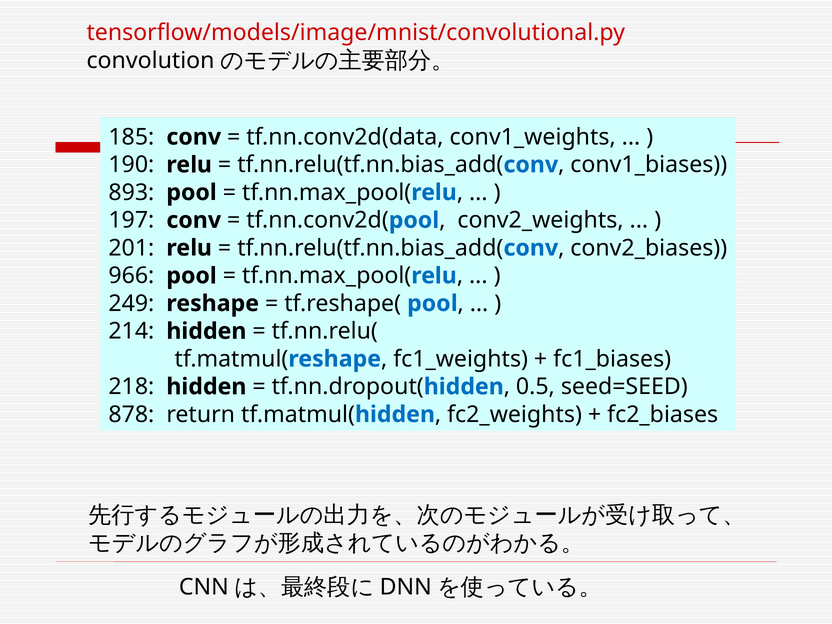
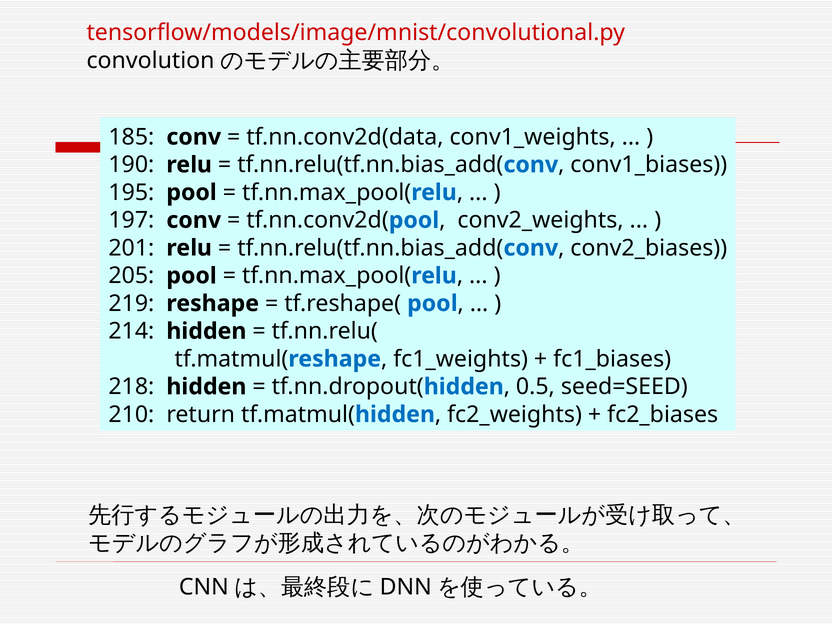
893: 893 -> 195 (131, 192)
966: 966 -> 205 (131, 276)
249: 249 -> 219 (131, 303)
878: 878 -> 210 (131, 414)
